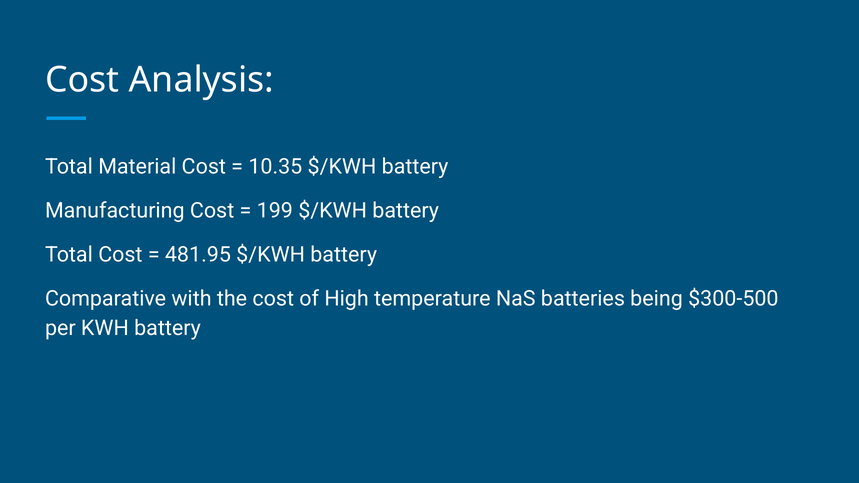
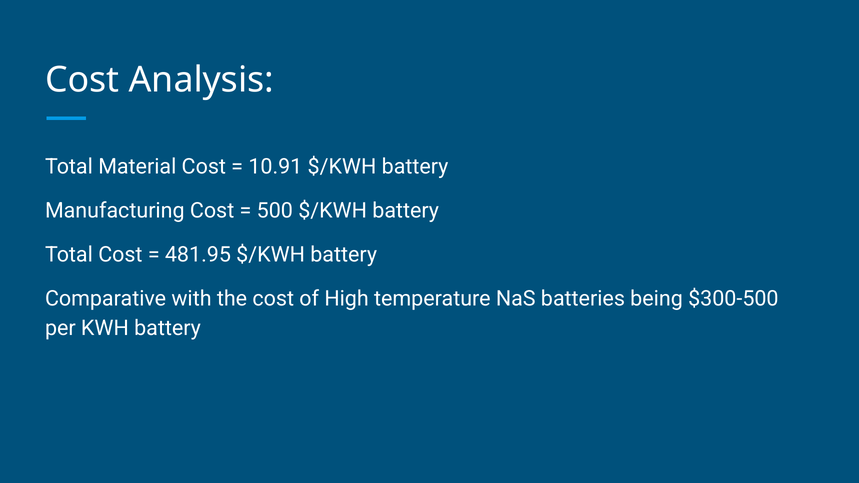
10.35: 10.35 -> 10.91 (275, 167)
199: 199 -> 500 (275, 211)
